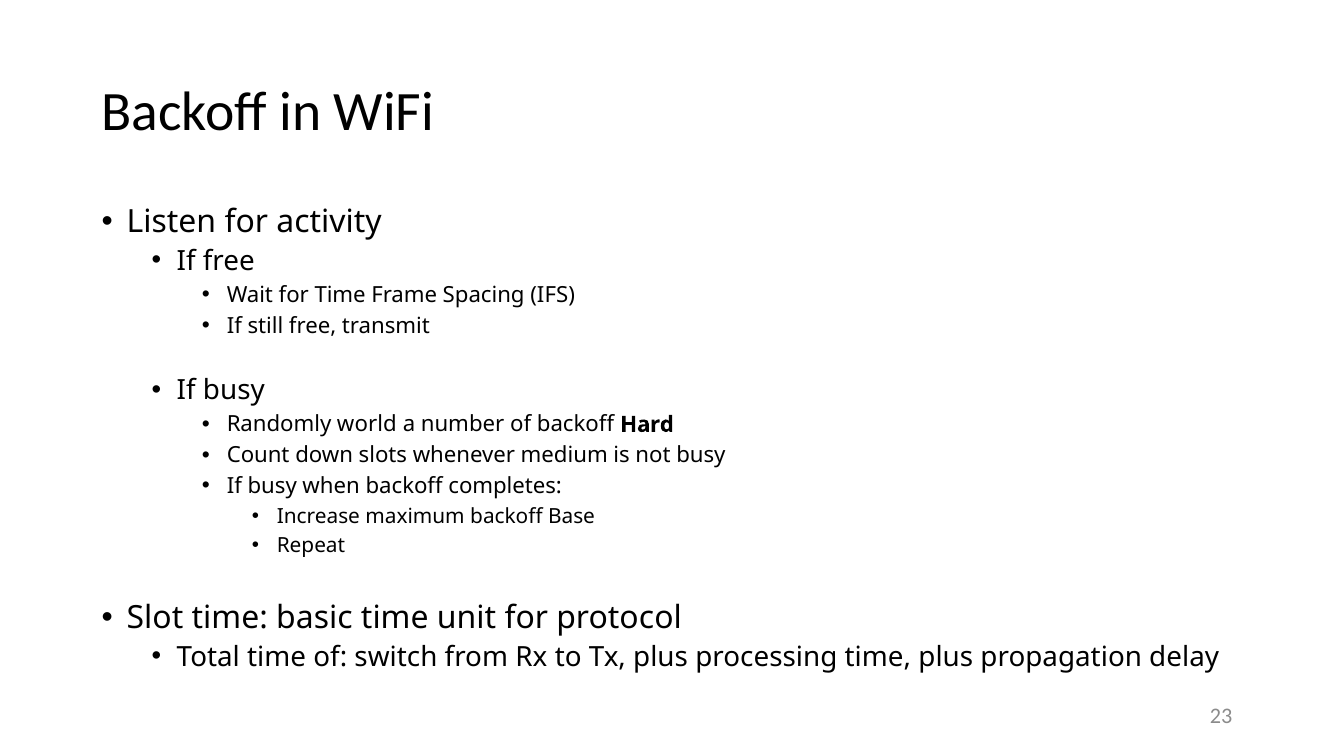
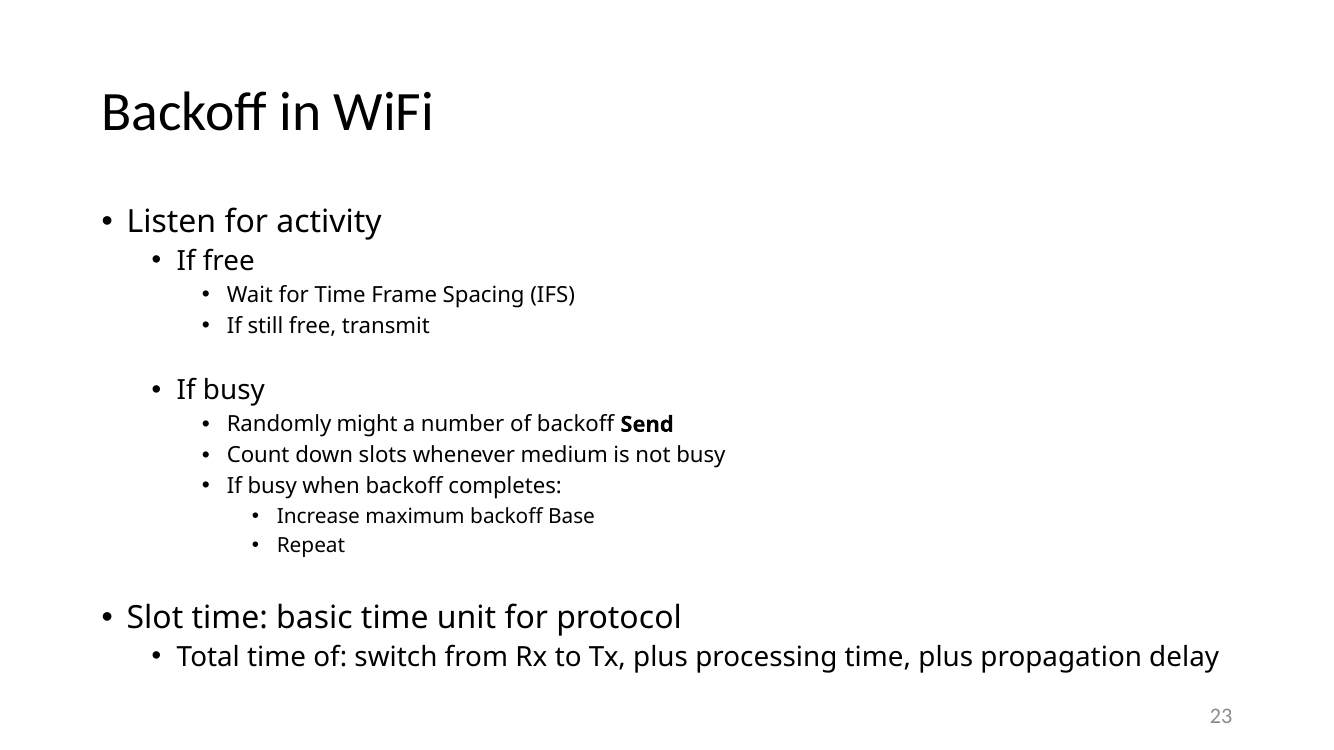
world: world -> might (367, 425)
Hard: Hard -> Send (647, 425)
